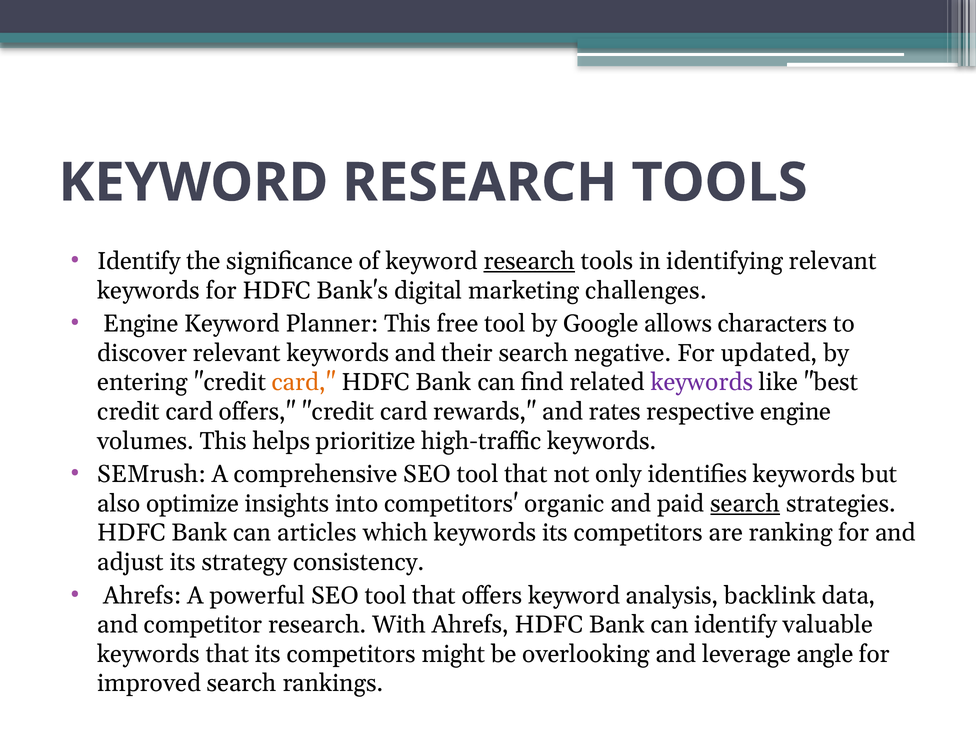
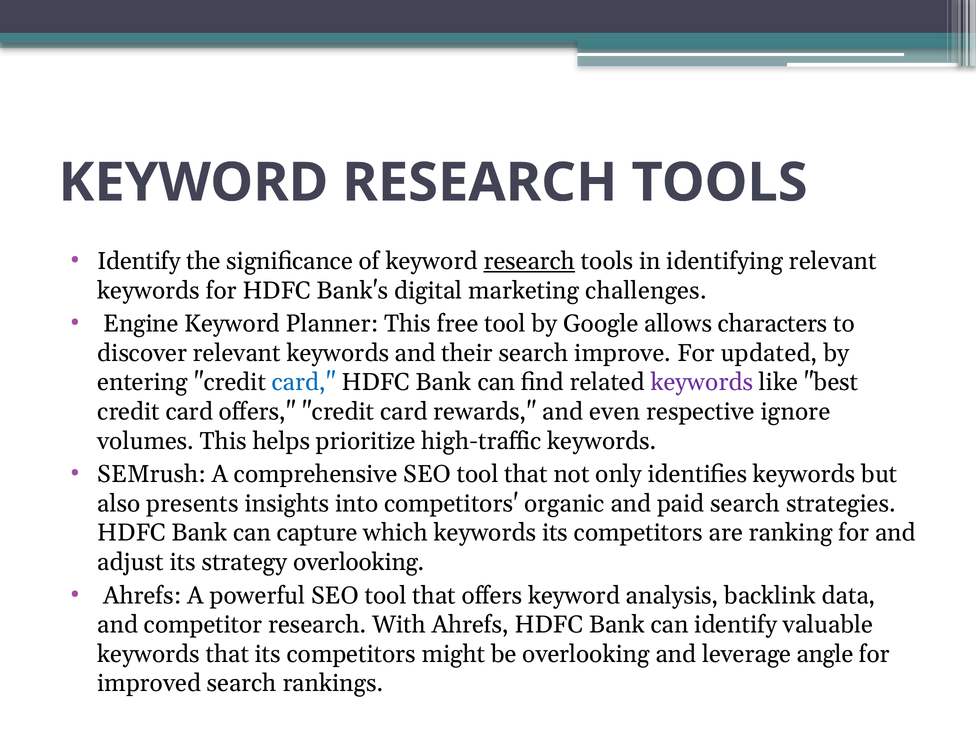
negative: negative -> improve (623, 353)
card colour: orange -> blue (304, 382)
rates: rates -> even (615, 412)
respective engine: engine -> ignore (795, 412)
optimize: optimize -> presents (192, 504)
search underline: present -> none (745, 504)
articles: articles -> capture (317, 533)
strategy consistency: consistency -> overlooking (359, 562)
